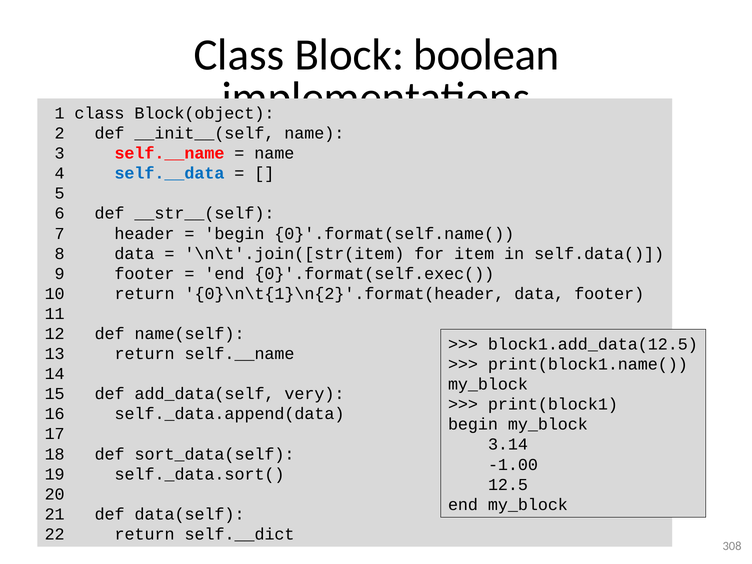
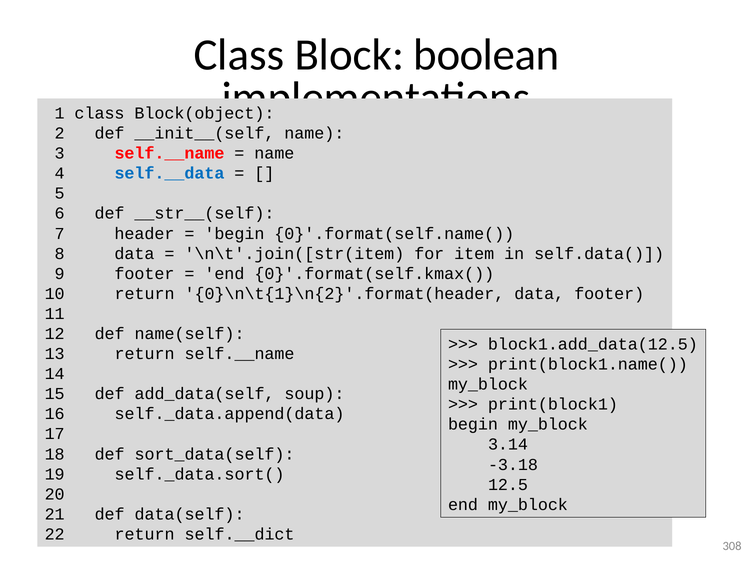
0}'.format(self.exec(: 0}'.format(self.exec( -> 0}'.format(self.kmax( (374, 274)
very: very -> soup (314, 394)
-1.00: -1.00 -> -3.18 (513, 465)
